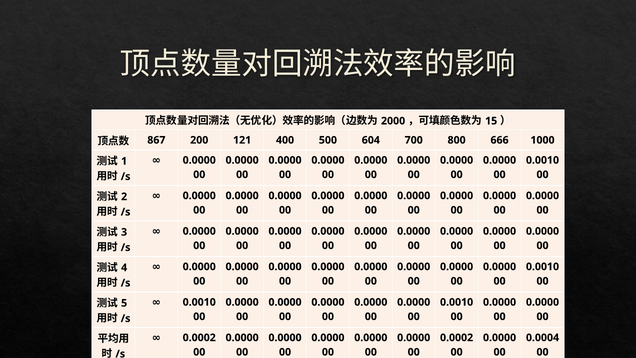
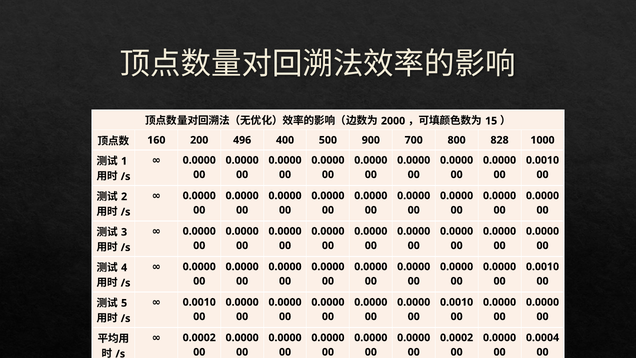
867: 867 -> 160 (156, 140)
121: 121 -> 496 (242, 140)
604: 604 -> 900 (371, 140)
666: 666 -> 828 (500, 140)
